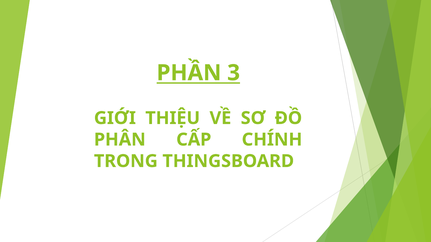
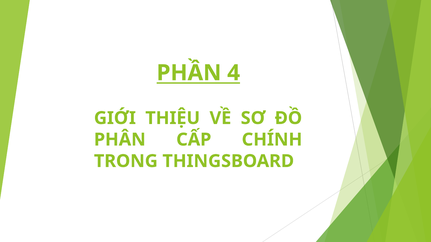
3: 3 -> 4 (234, 73)
